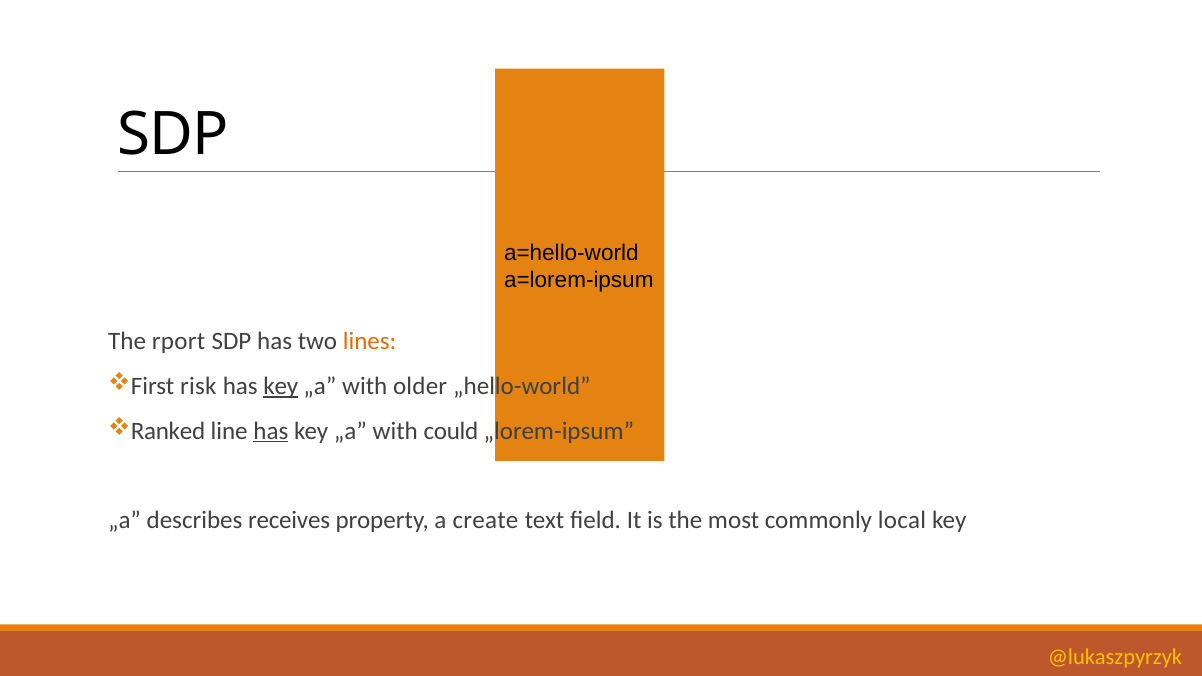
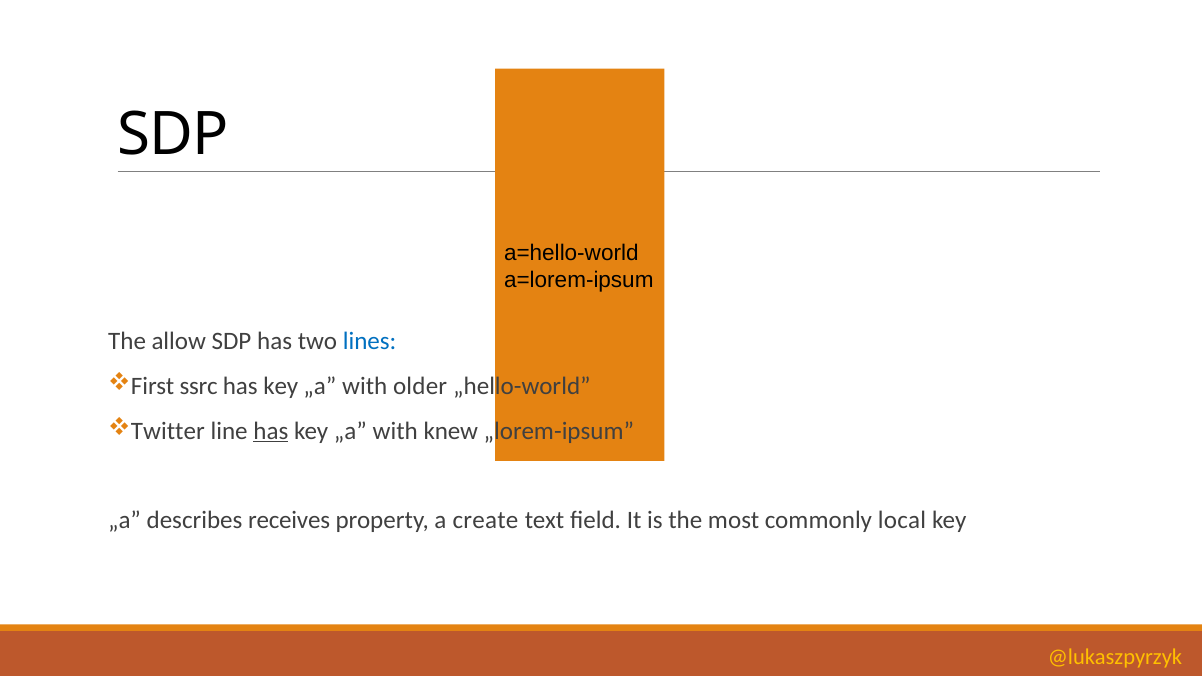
rport: rport -> allow (179, 342)
lines colour: orange -> blue (370, 342)
risk: risk -> ssrc (199, 386)
key underline: present -> none (281, 386)
Ranked: Ranked -> Twitter (168, 431)
could: could -> knew (451, 431)
